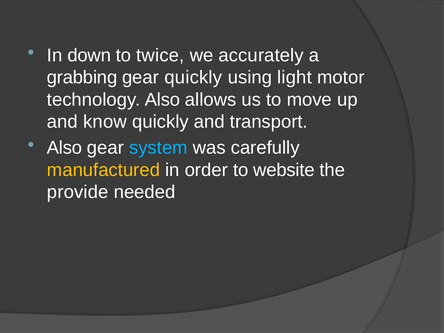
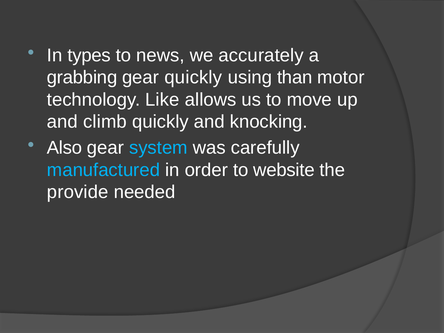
down: down -> types (89, 55)
twice: twice -> news (160, 55)
light: light -> than (295, 77)
technology Also: Also -> Like (162, 100)
know: know -> climb (105, 122)
transport: transport -> knocking (269, 122)
manufactured colour: yellow -> light blue (104, 170)
